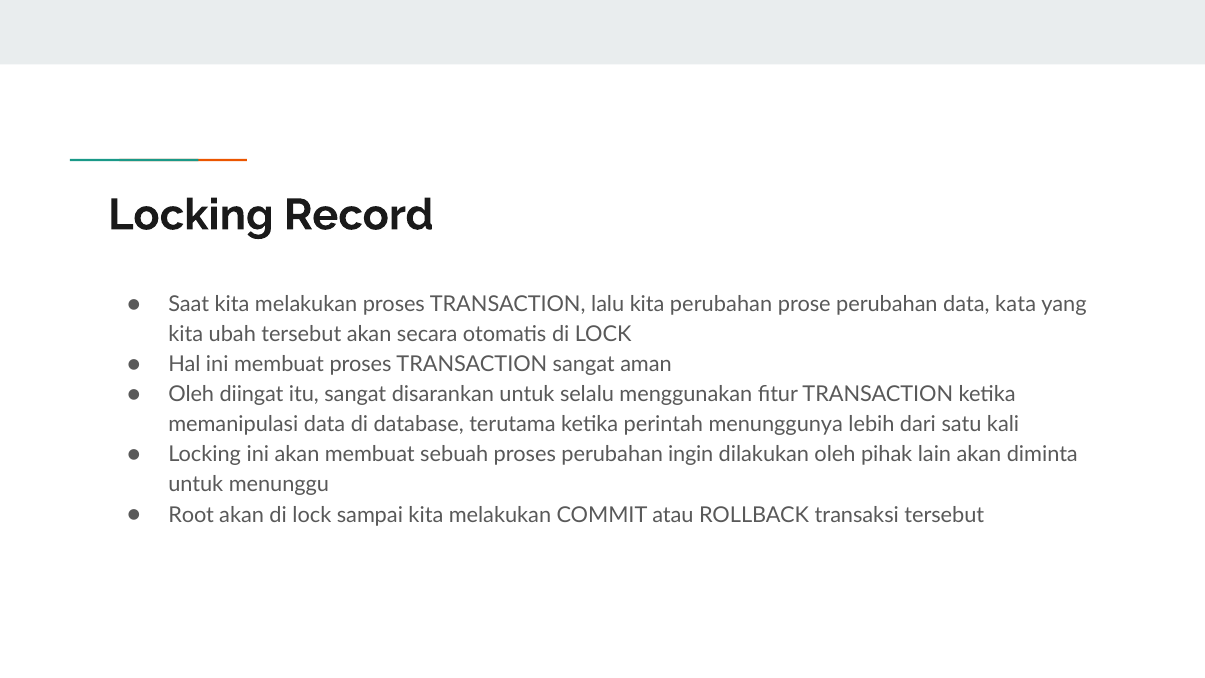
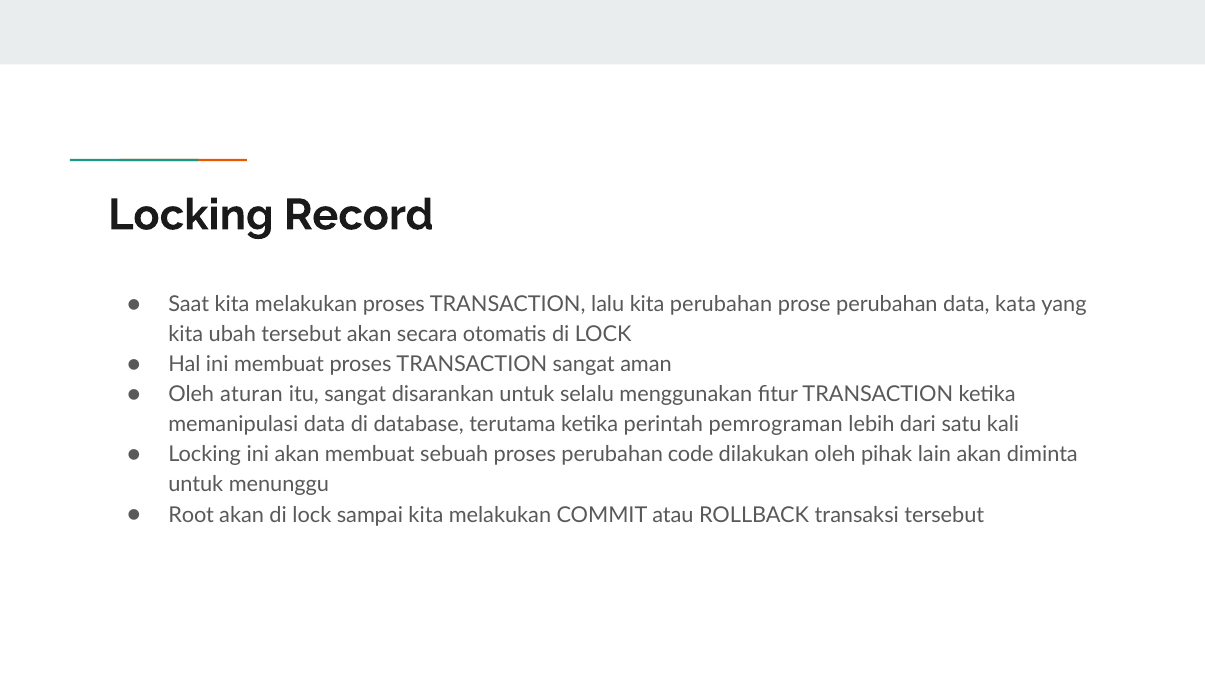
diingat: diingat -> aturan (251, 395)
menunggunya: menunggunya -> pemrograman (776, 425)
ingin: ingin -> code (691, 455)
